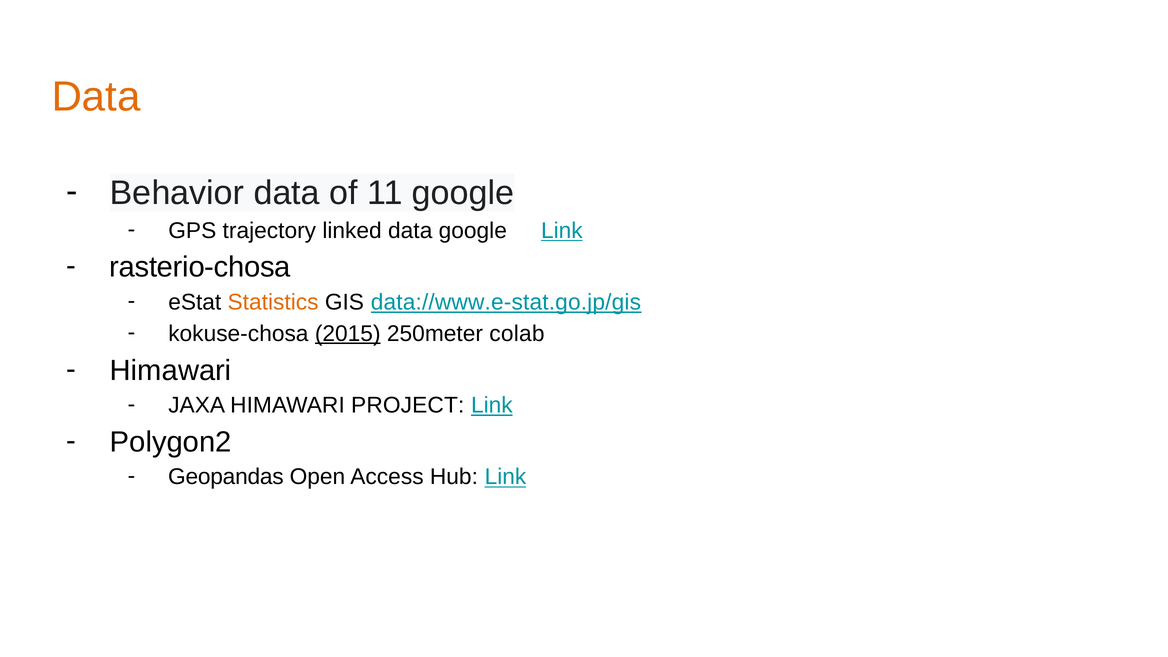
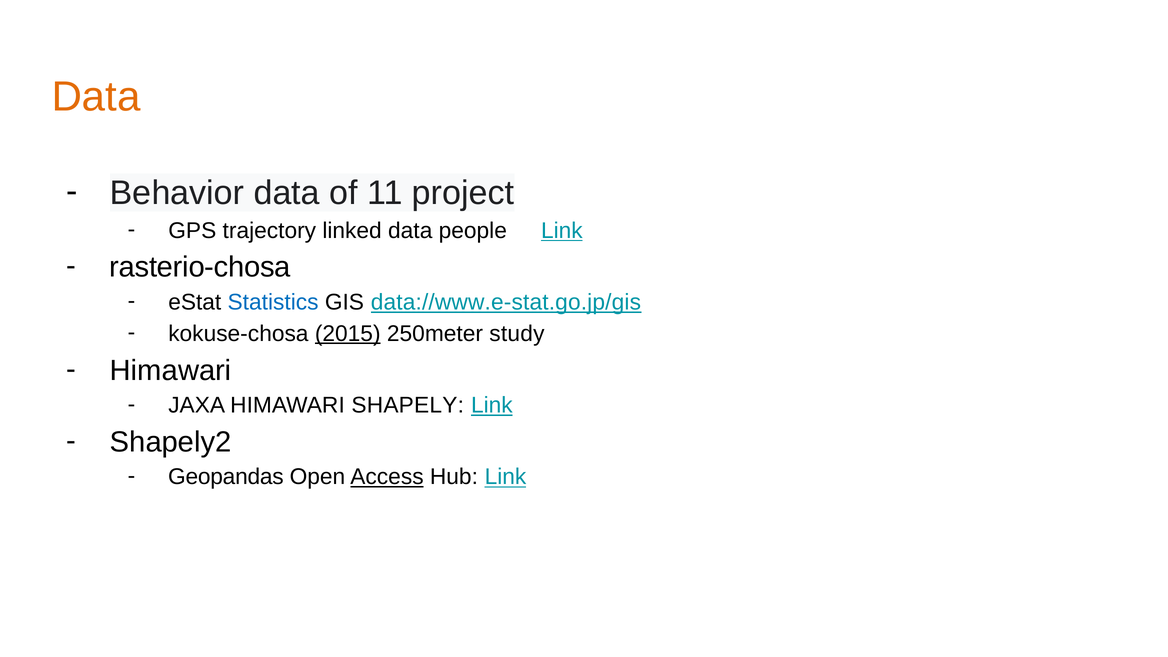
11 google: google -> project (463, 193)
data google: google -> people (473, 231)
Statistics colour: orange -> blue (273, 302)
colab: colab -> study (517, 334)
PROJECT: PROJECT -> SHAPELY (408, 405)
Polygon2: Polygon2 -> Shapely2 (171, 442)
Access underline: none -> present (387, 477)
